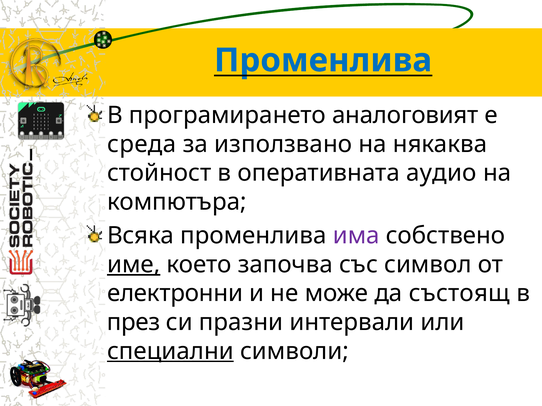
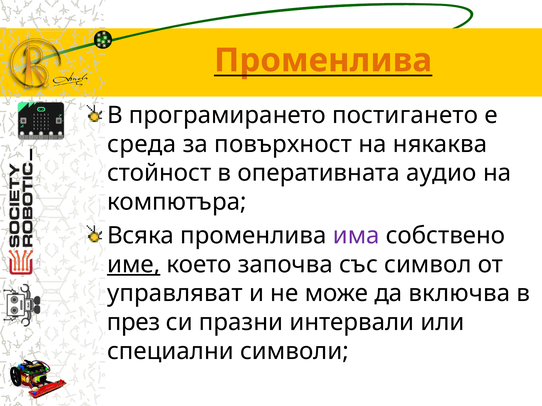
Променлива colour: blue -> orange (323, 60)
аналоговият: аналоговият -> постигането (405, 115)
използвано: използвано -> повърхност (283, 144)
електронни: електронни -> управляват (175, 294)
състоящ: състоящ -> включва (459, 294)
специални underline: present -> none (170, 352)
